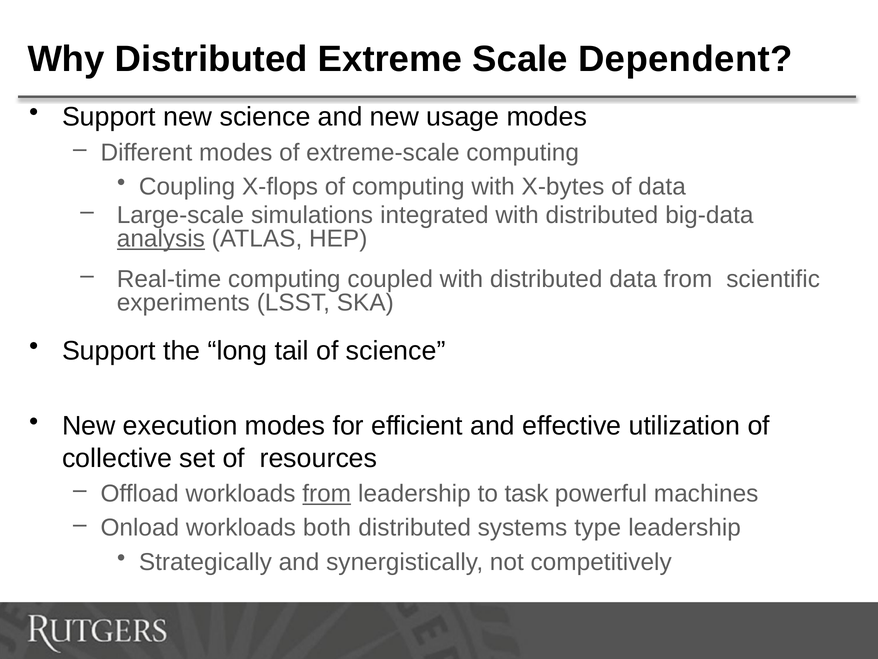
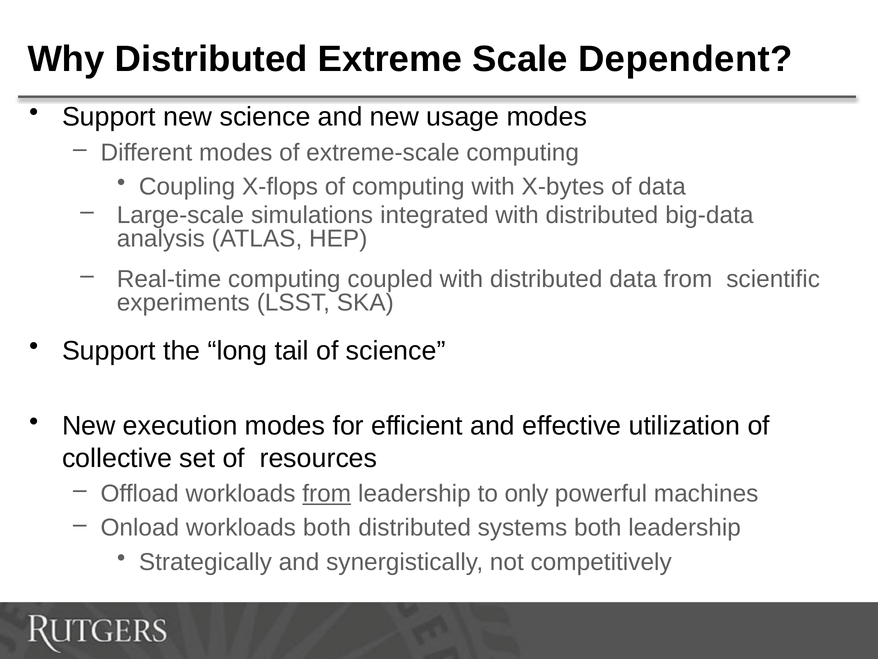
analysis underline: present -> none (161, 238)
task: task -> only (527, 493)
systems type: type -> both (598, 527)
